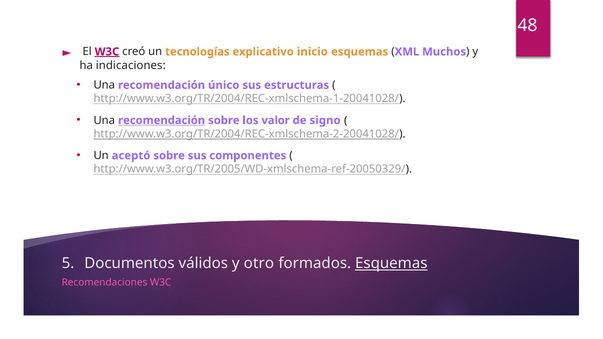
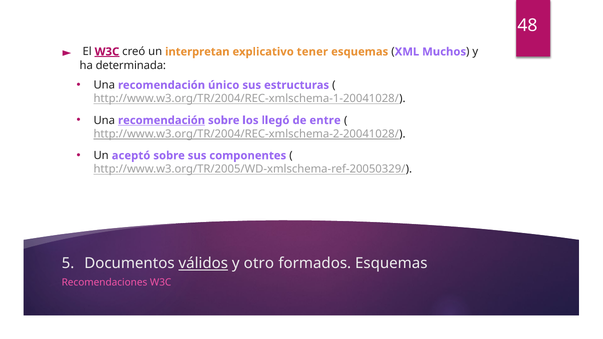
tecnologías: tecnologías -> interpretan (197, 52)
inicio: inicio -> tener (312, 52)
indicaciones: indicaciones -> determinada (131, 65)
valor: valor -> llegó (275, 120)
signo: signo -> entre (325, 120)
válidos underline: none -> present (203, 264)
Esquemas underline: present -> none (391, 264)
